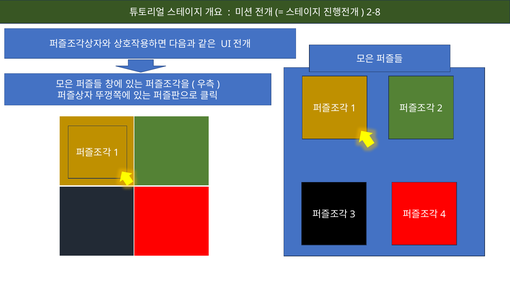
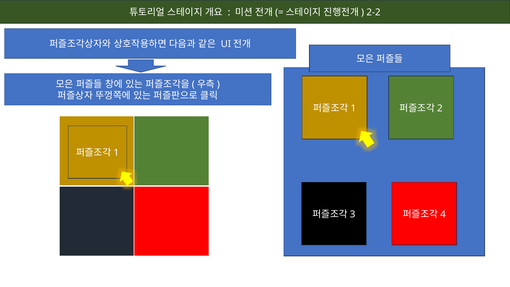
2-8: 2-8 -> 2-2 (373, 12)
